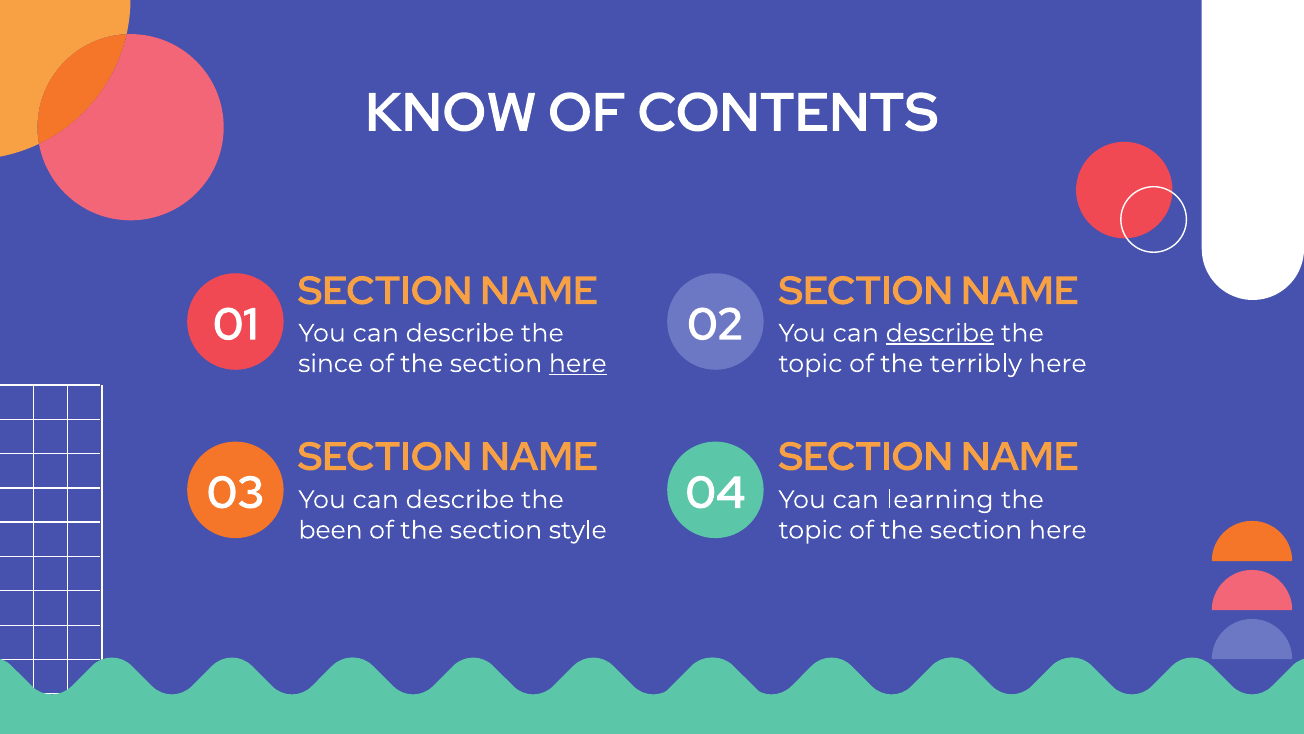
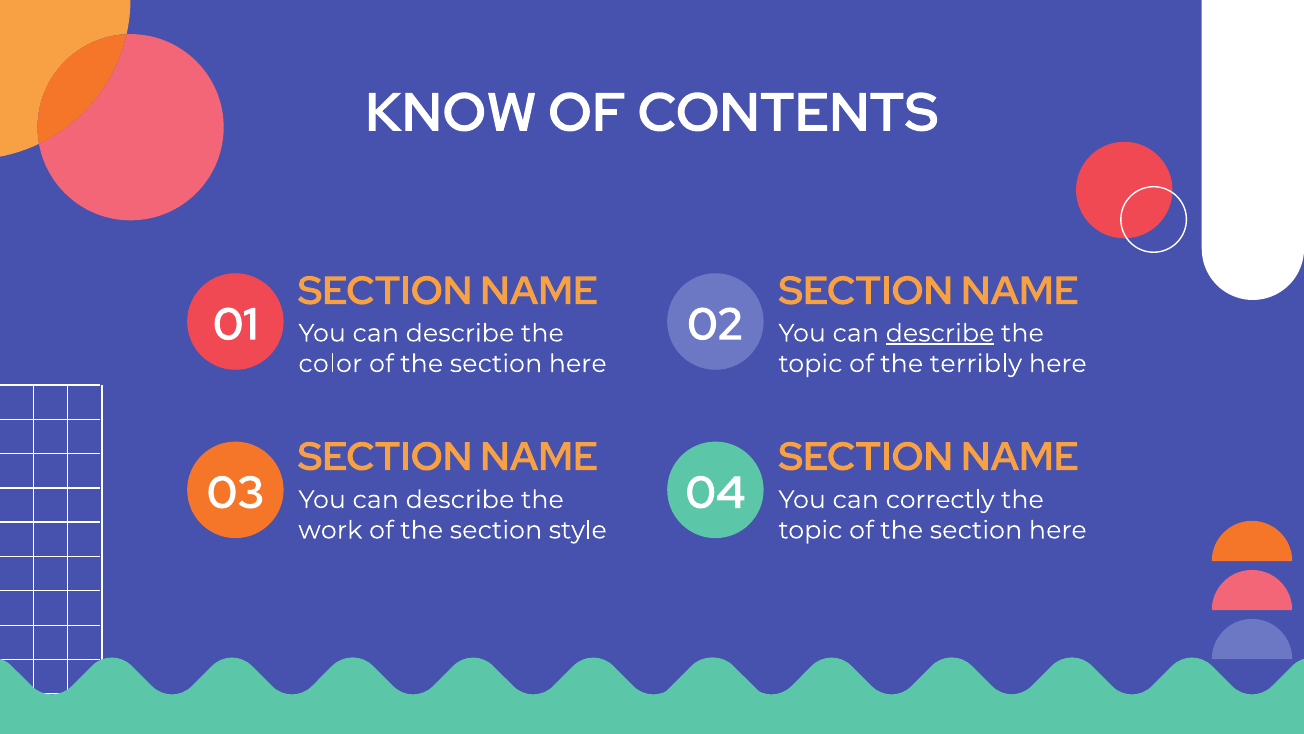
since: since -> color (330, 363)
here underline: present -> none (578, 363)
learning: learning -> correctly (940, 499)
been: been -> work (330, 530)
